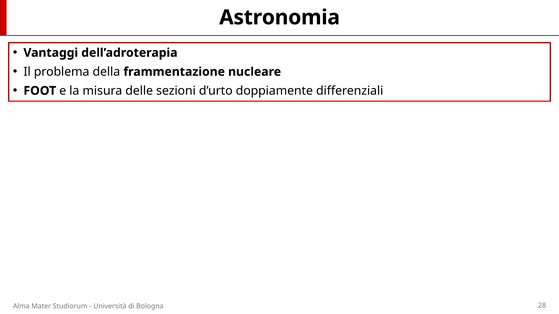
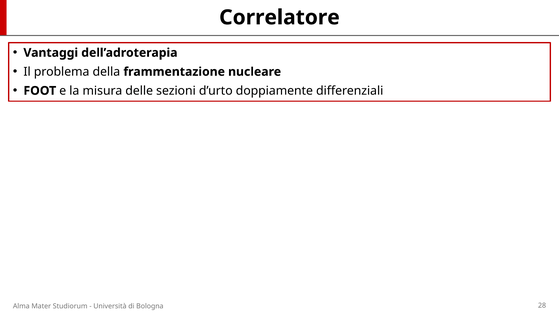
Astronomia: Astronomia -> Correlatore (279, 17)
